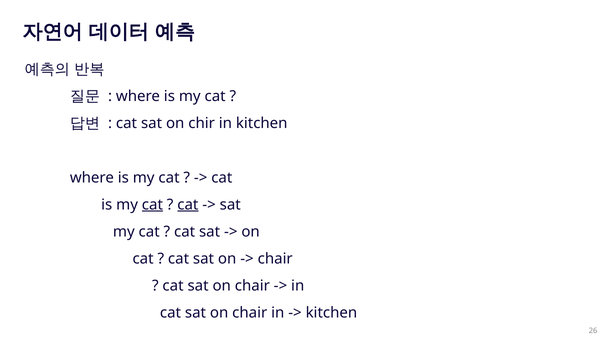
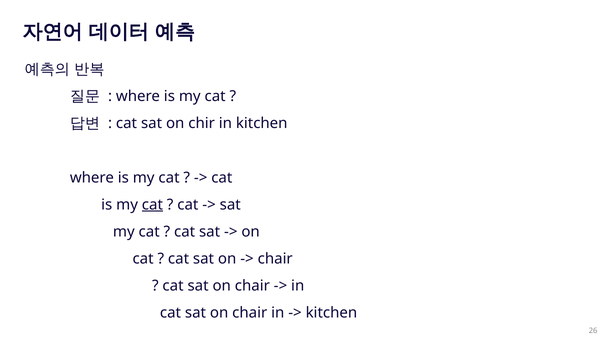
cat underline: present -> none (188, 205)
